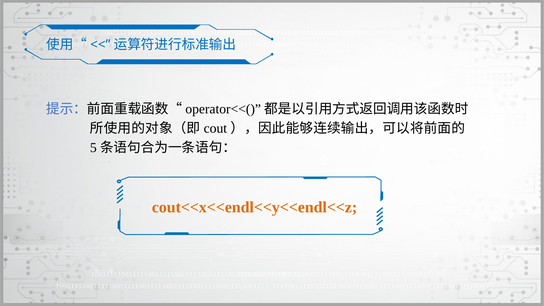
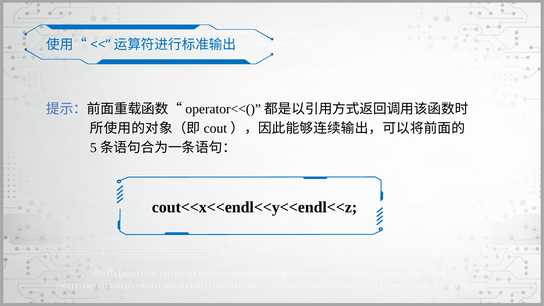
cout<<x<<endl<<y<<endl<<z colour: orange -> black (255, 207)
